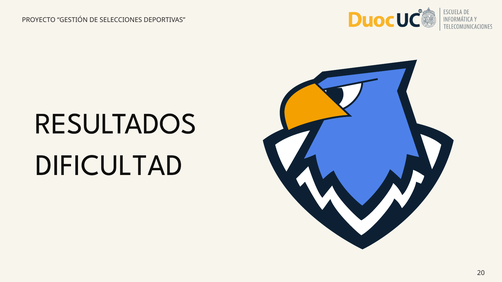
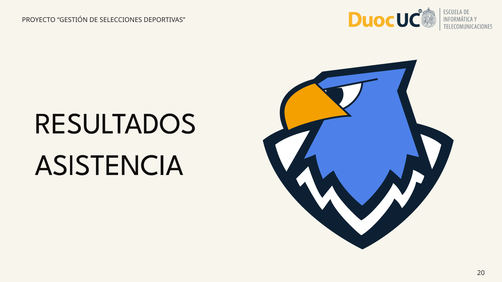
DIFICULTAD: DIFICULTAD -> ASISTENCIA (109, 165)
